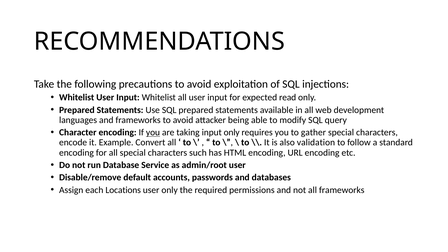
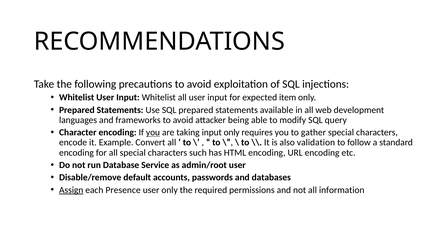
read: read -> item (288, 98)
Assign underline: none -> present (71, 190)
Locations: Locations -> Presence (123, 190)
all frameworks: frameworks -> information (342, 190)
